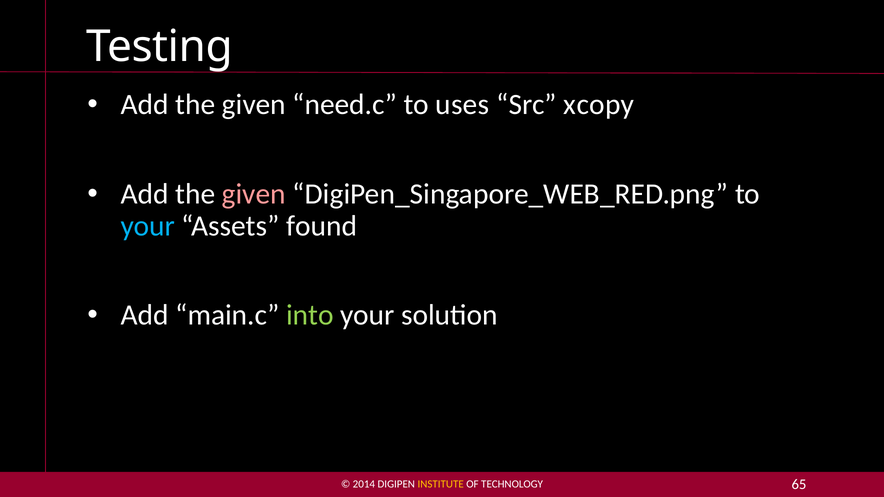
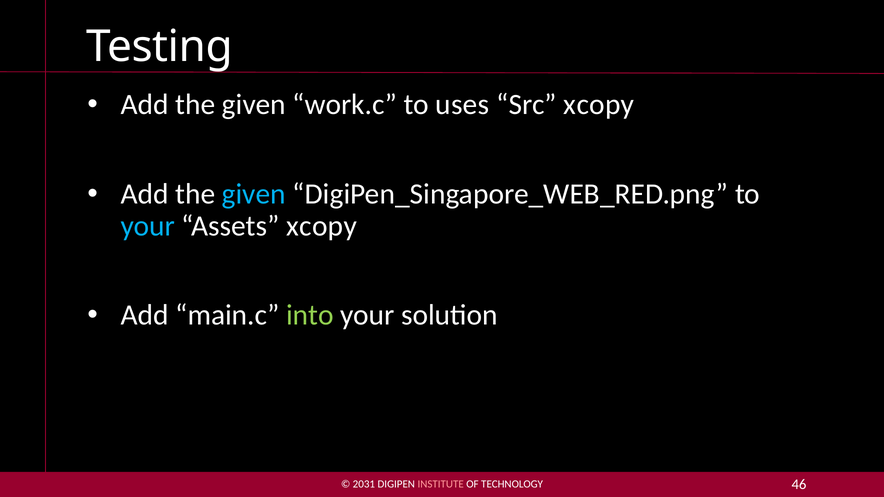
need.c: need.c -> work.c (345, 105)
given colour: pink -> light blue (254, 194)
Assets found: found -> xcopy (322, 226)
2014: 2014 -> 2031 (364, 485)
INSTITUTE colour: yellow -> pink (441, 485)
65: 65 -> 46 (799, 485)
